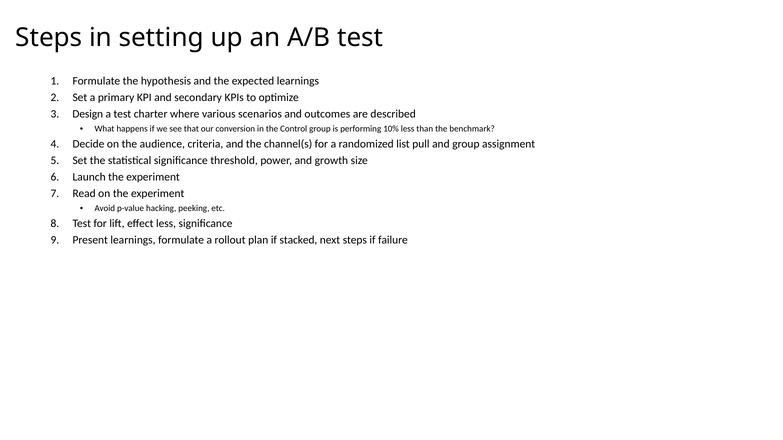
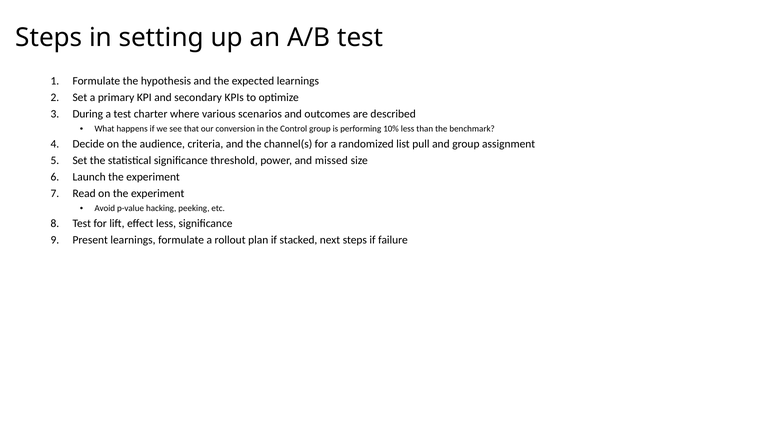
Design: Design -> During (88, 114)
growth: growth -> missed (331, 161)
